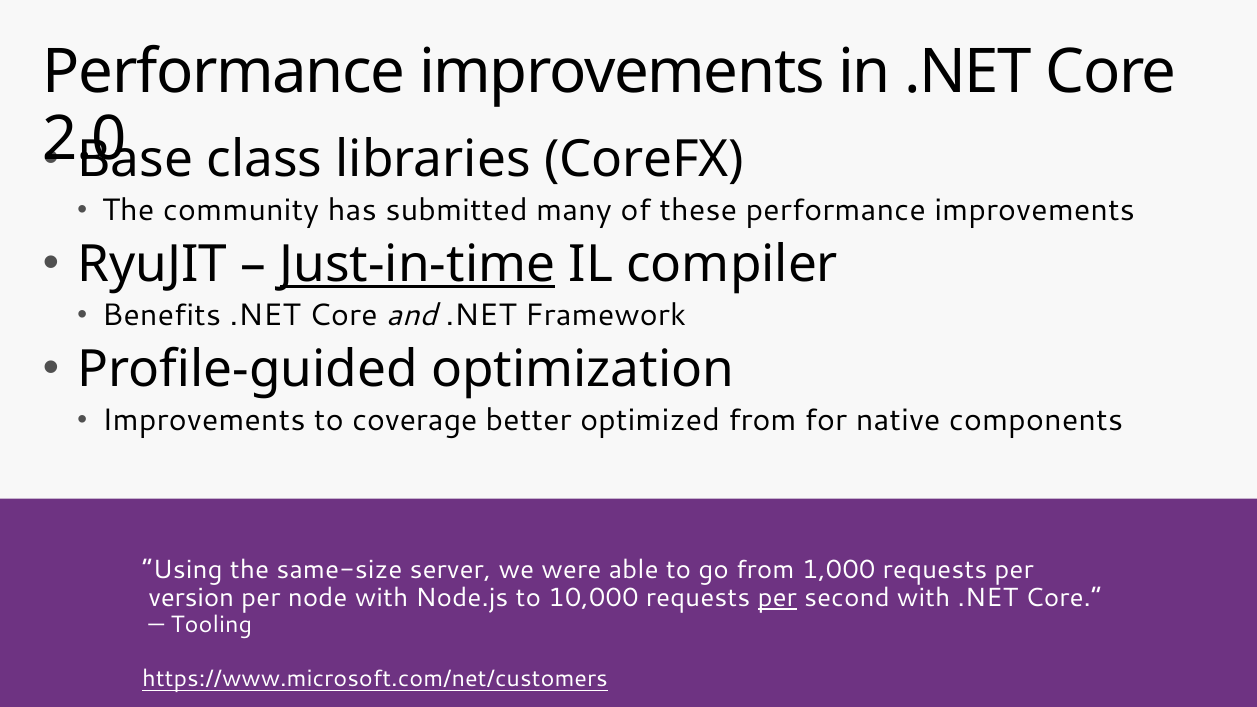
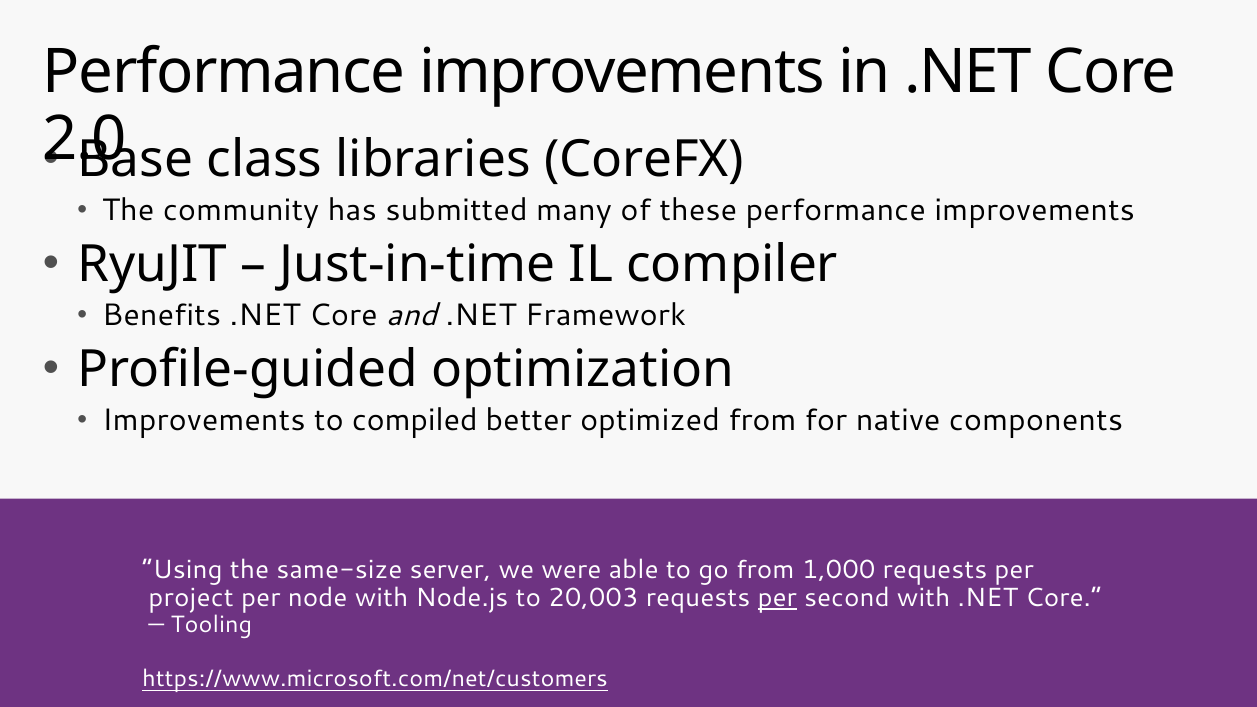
Just-in-time underline: present -> none (417, 265)
coverage: coverage -> compiled (415, 420)
version: version -> project (191, 598)
10,000: 10,000 -> 20,003 (593, 598)
